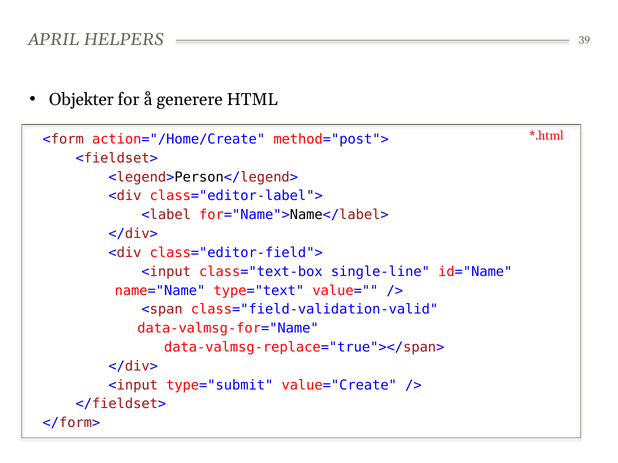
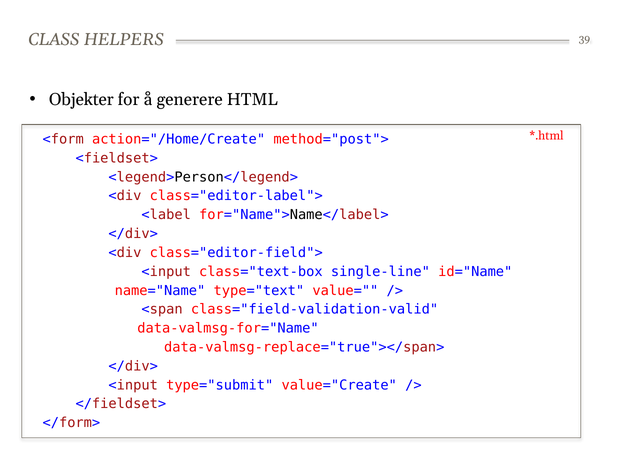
APRIL: APRIL -> CLASS (54, 40)
